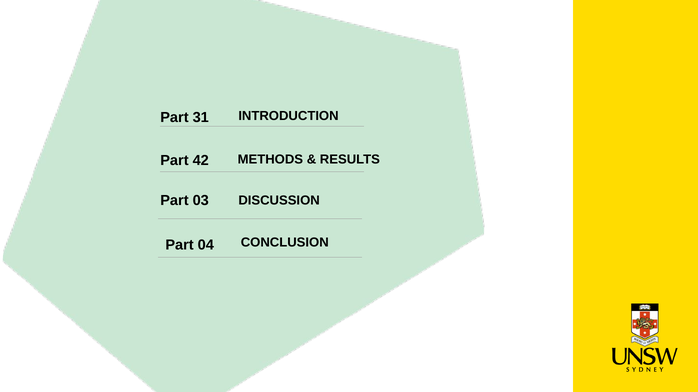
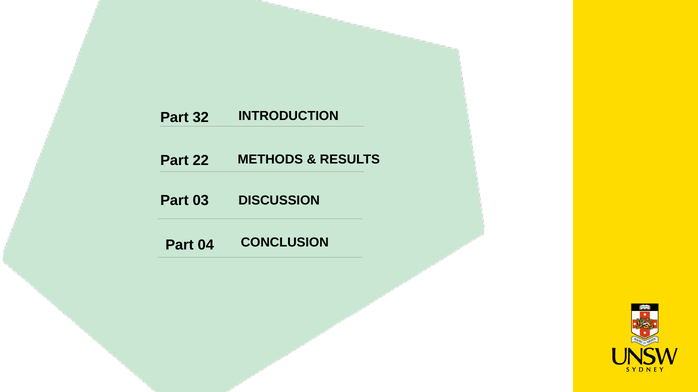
31: 31 -> 32 (201, 118)
42: 42 -> 22 (201, 161)
